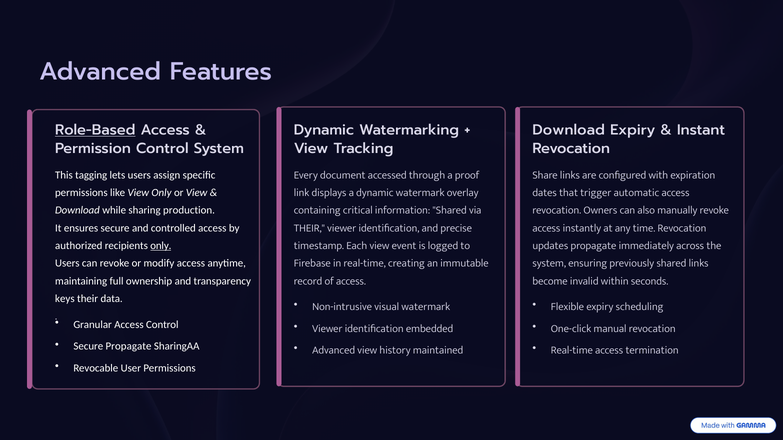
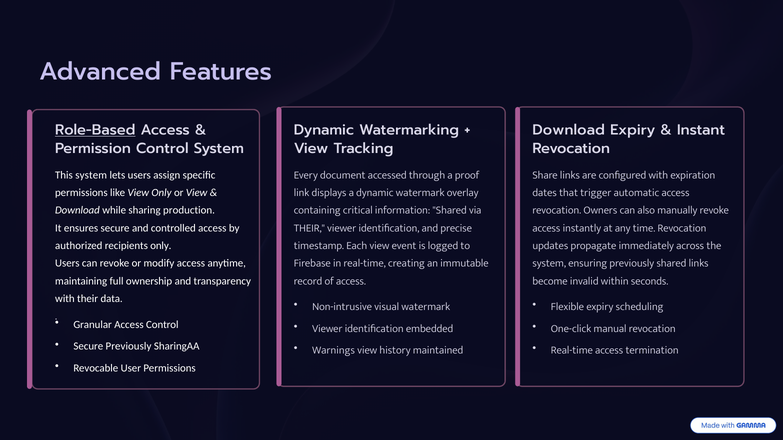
This tagging: tagging -> system (91, 175)
only underline: present -> none (161, 246)
keys: keys -> with (65, 299)
Secure Propagate: Propagate -> Previously (128, 347)
Advanced: Advanced -> Warnings (334, 351)
